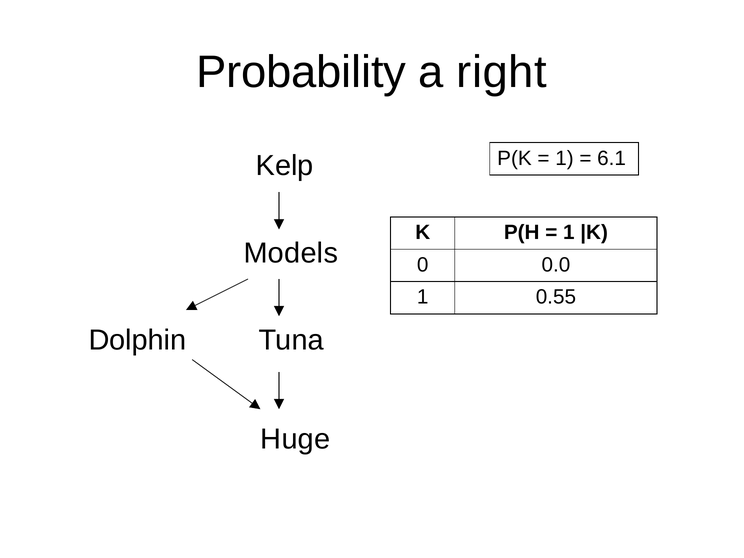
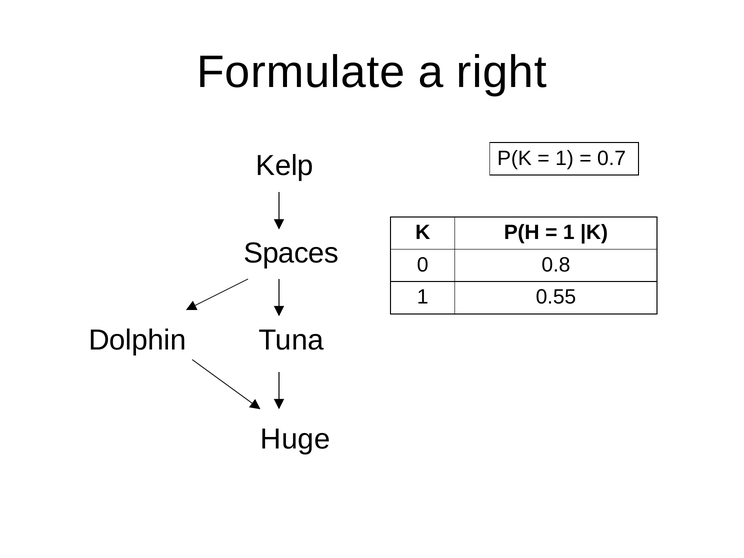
Probability: Probability -> Formulate (301, 72)
6.1: 6.1 -> 0.7 (612, 158)
Models: Models -> Spaces (291, 253)
0.0: 0.0 -> 0.8 (556, 265)
